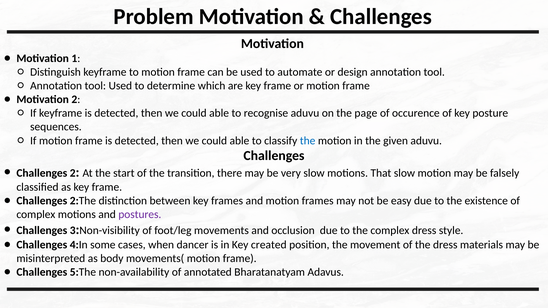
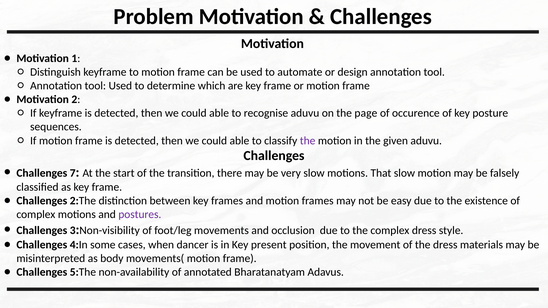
the colour: blue -> purple (308, 141)
Challenges 2: 2 -> 7 (73, 173)
created: created -> present (269, 245)
